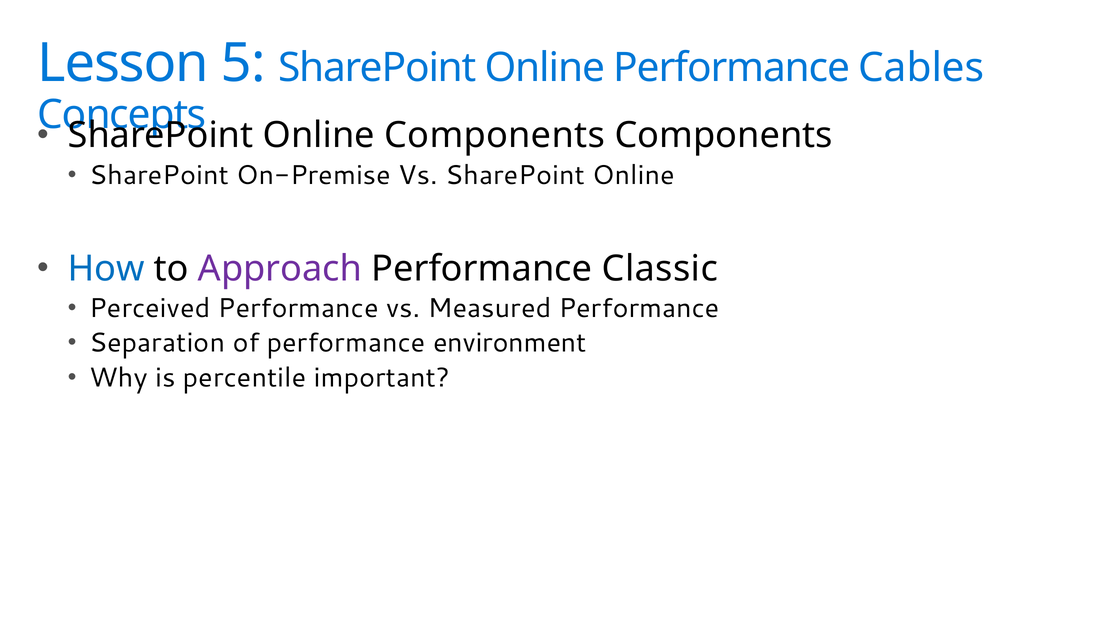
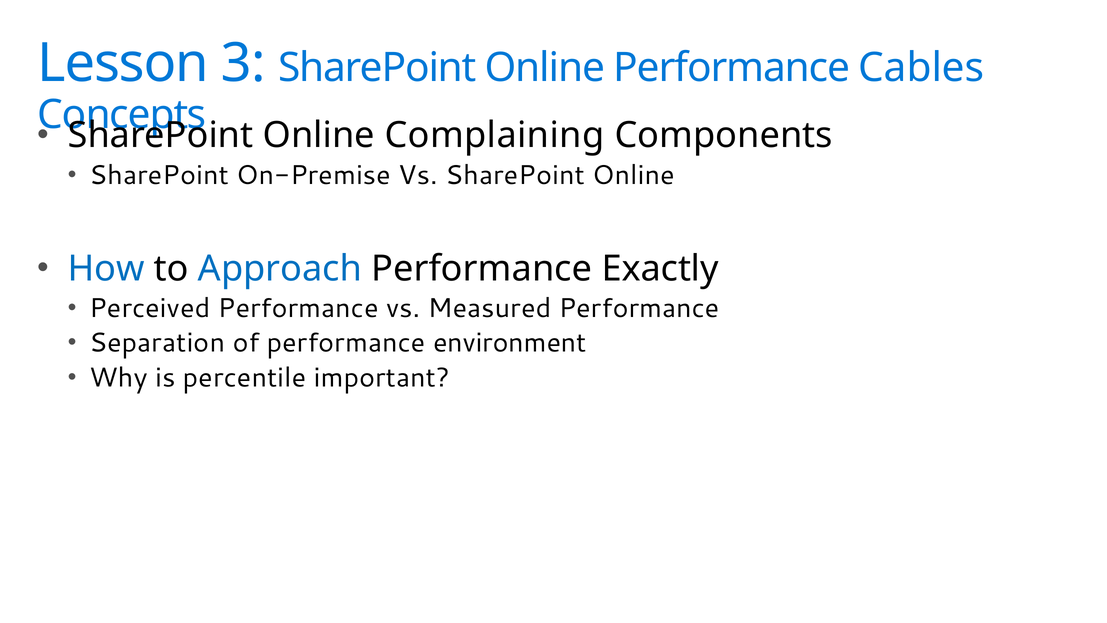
5: 5 -> 3 (243, 63)
Online Components: Components -> Complaining (494, 135)
Approach colour: purple -> blue (280, 268)
Classic: Classic -> Exactly (660, 268)
